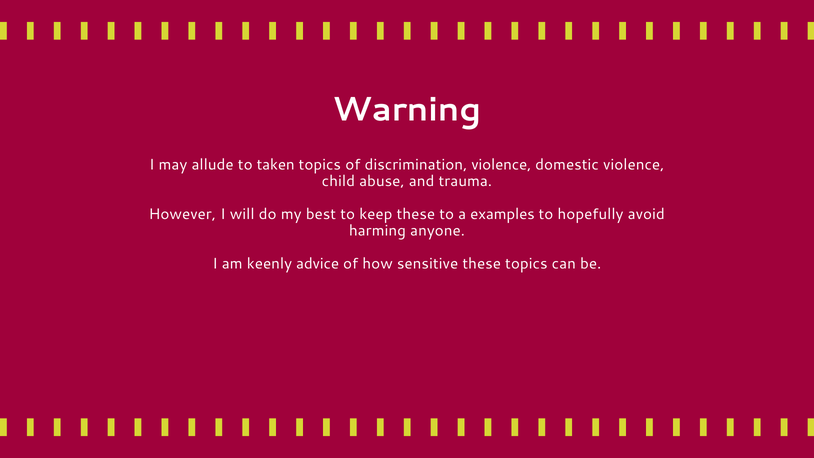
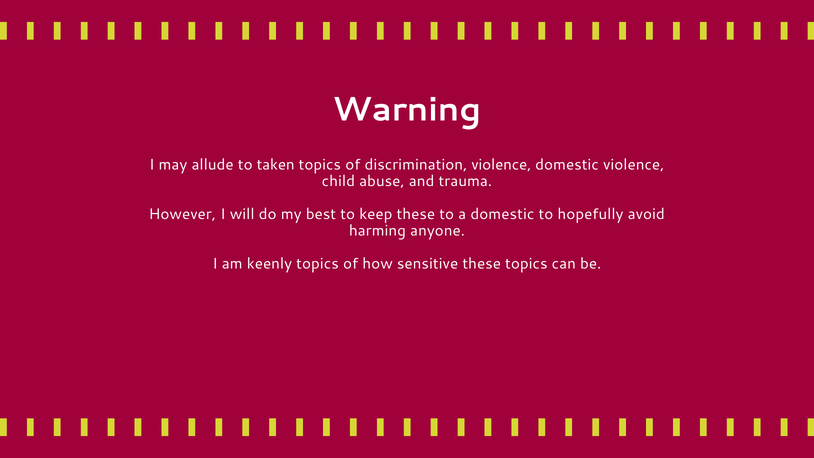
a examples: examples -> domestic (502, 214)
keenly advice: advice -> topics (318, 263)
